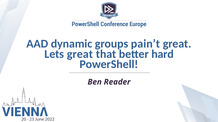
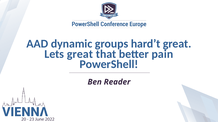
pain’t: pain’t -> hard’t (146, 44)
hard: hard -> pain (162, 54)
